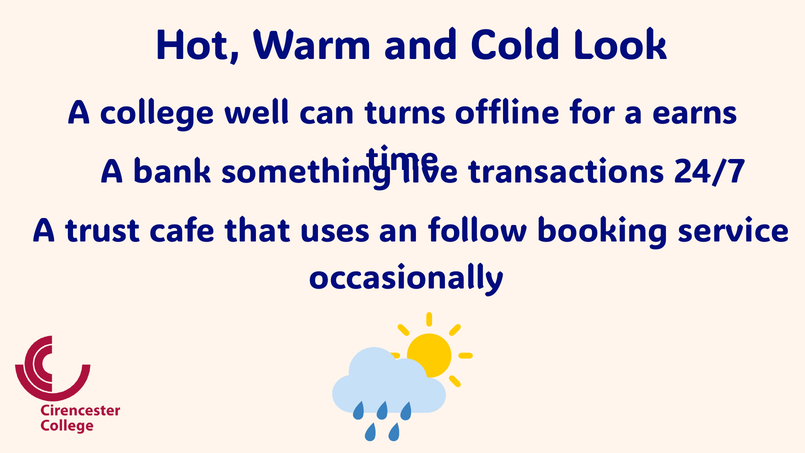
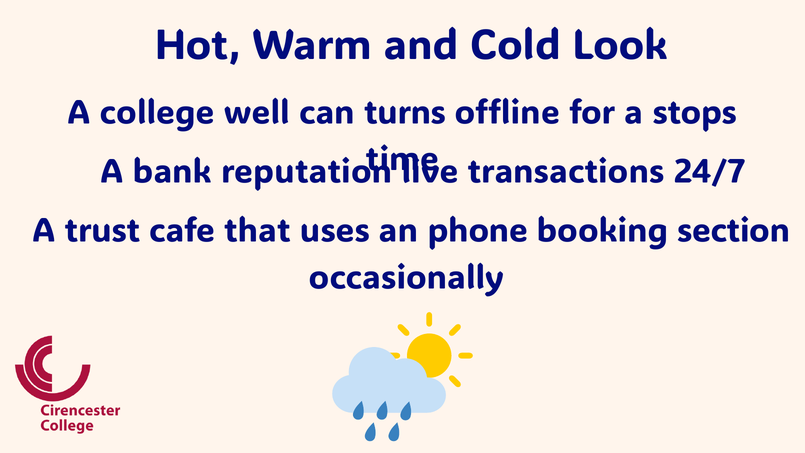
earns: earns -> stops (695, 112)
something: something -> reputation (307, 172)
follow: follow -> phone (478, 231)
service: service -> section (734, 231)
